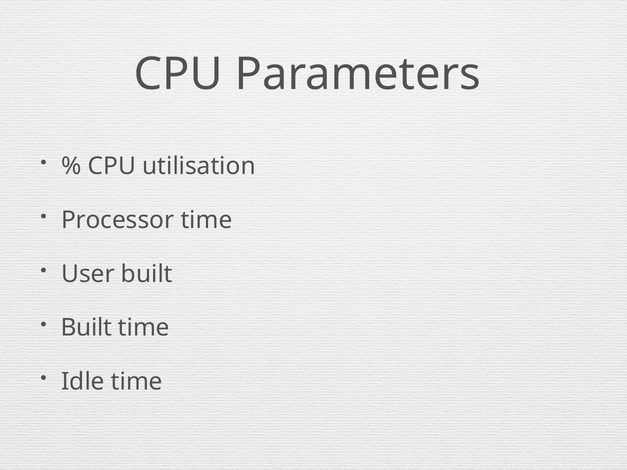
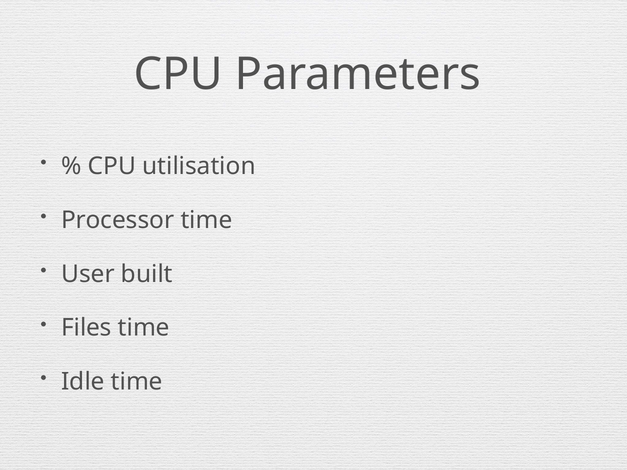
Built: Built -> Files (86, 328)
